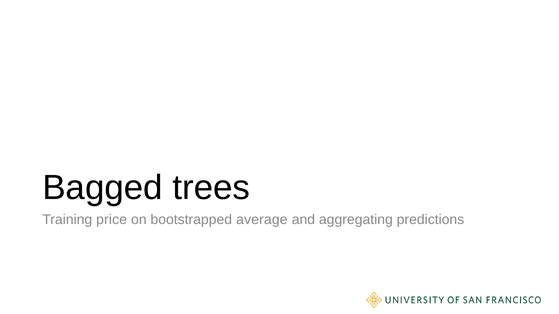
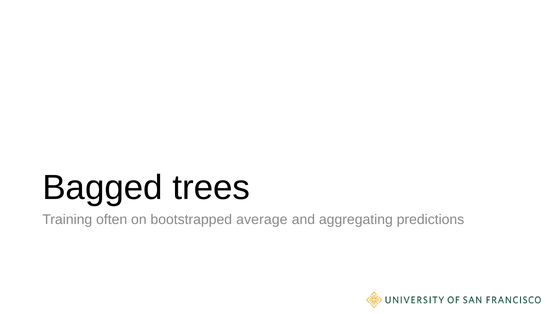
price: price -> often (112, 220)
